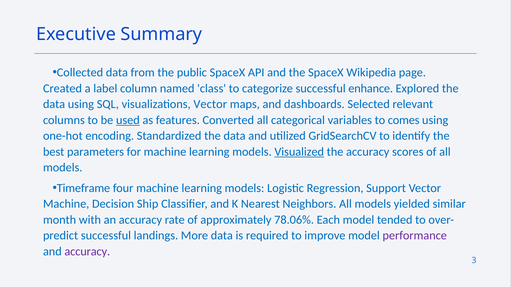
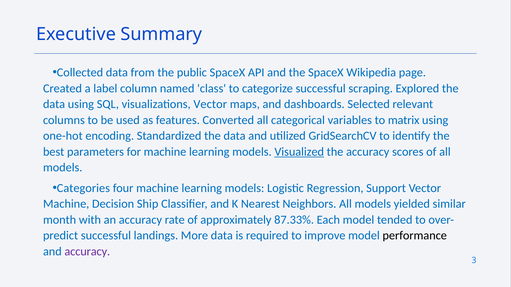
enhance: enhance -> scraping (371, 89)
used underline: present -> none (128, 120)
comes: comes -> matrix (404, 120)
Timeframe: Timeframe -> Categories (83, 188)
78.06%: 78.06% -> 87.33% (294, 220)
performance colour: purple -> black (415, 236)
